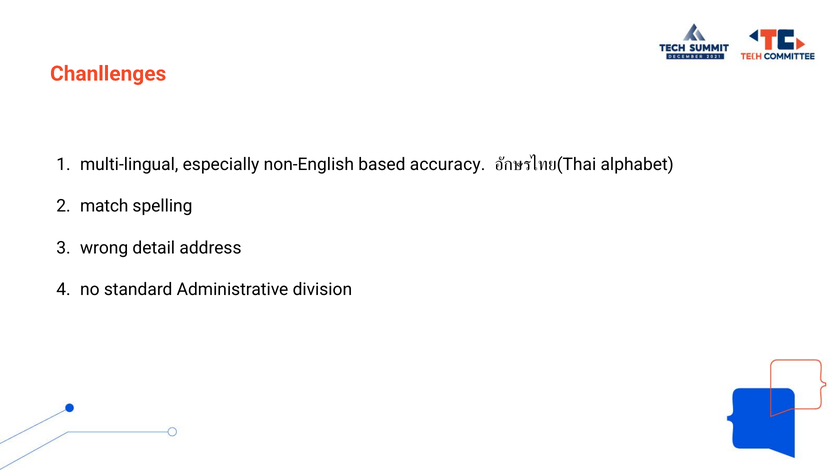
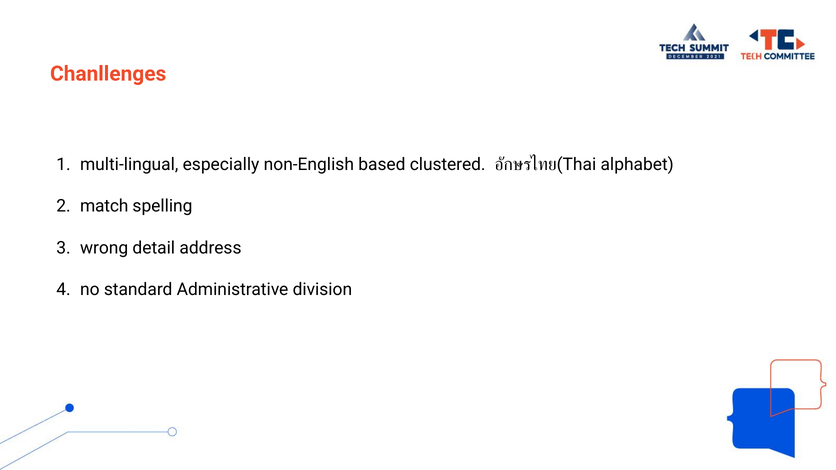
accuracy: accuracy -> clustered (448, 164)
